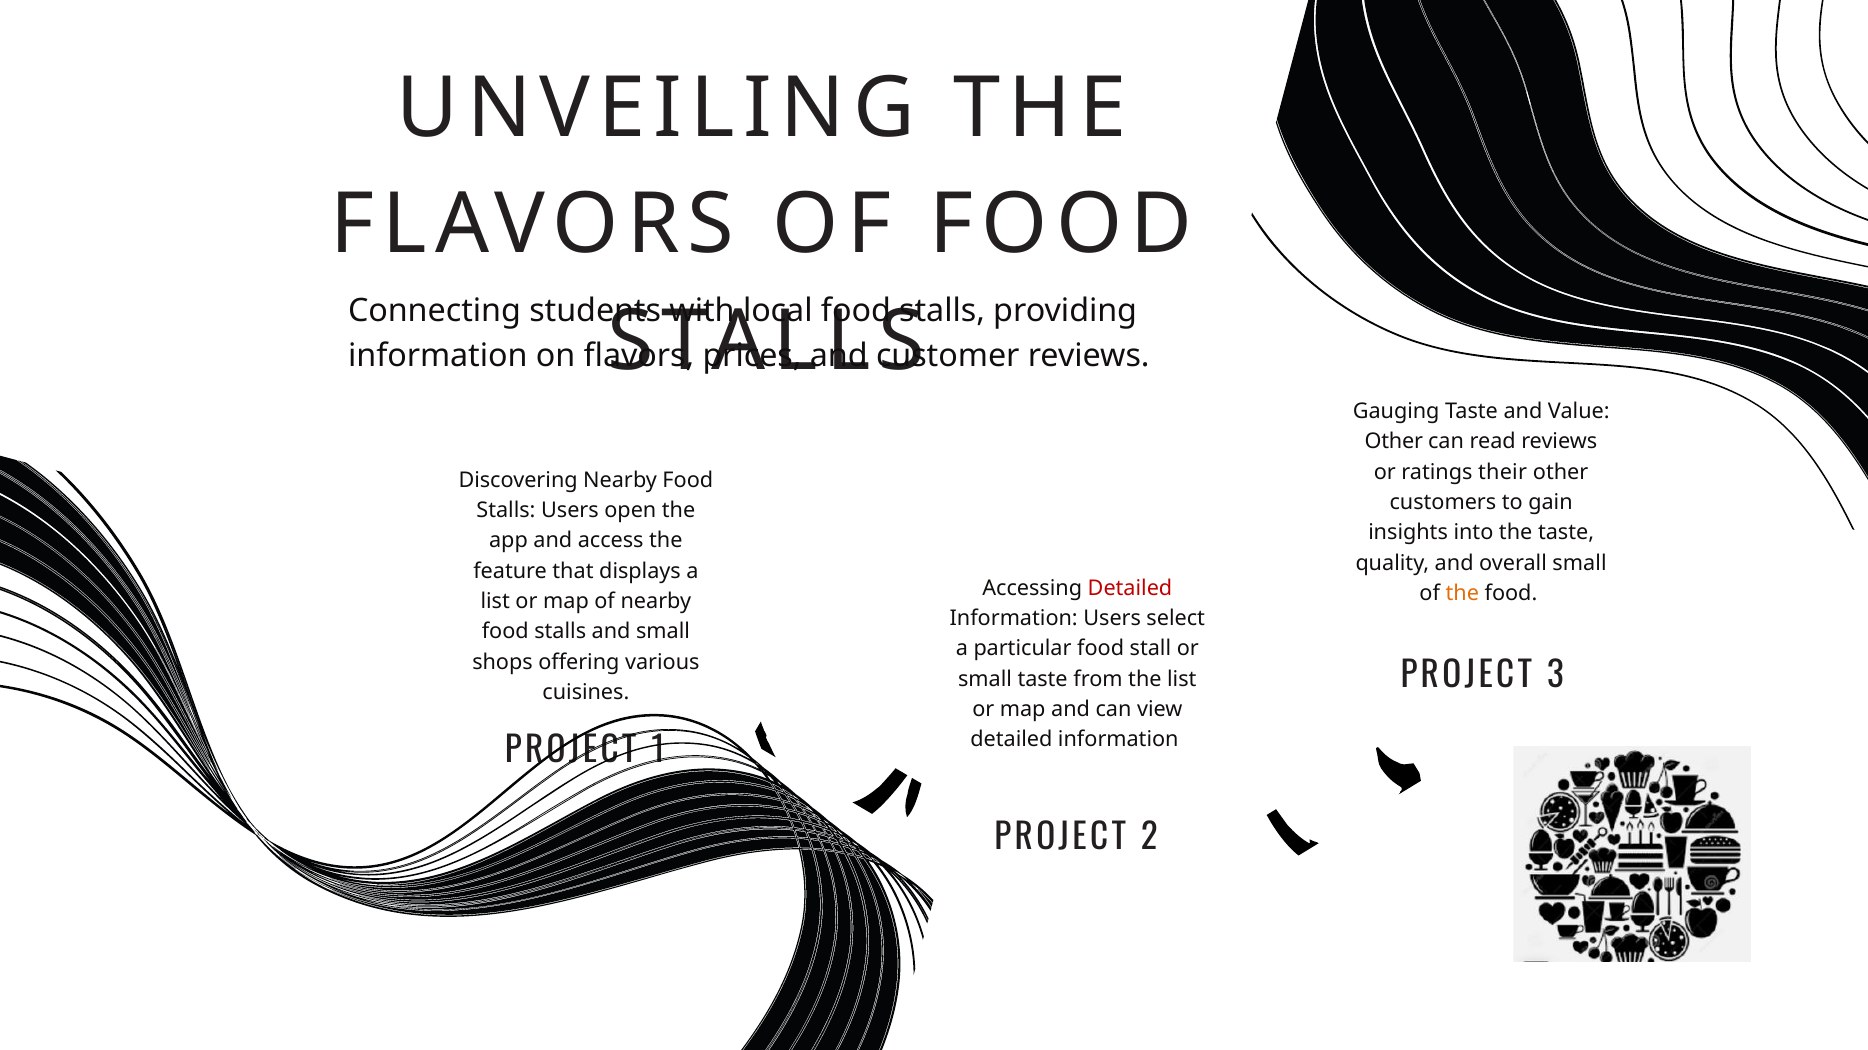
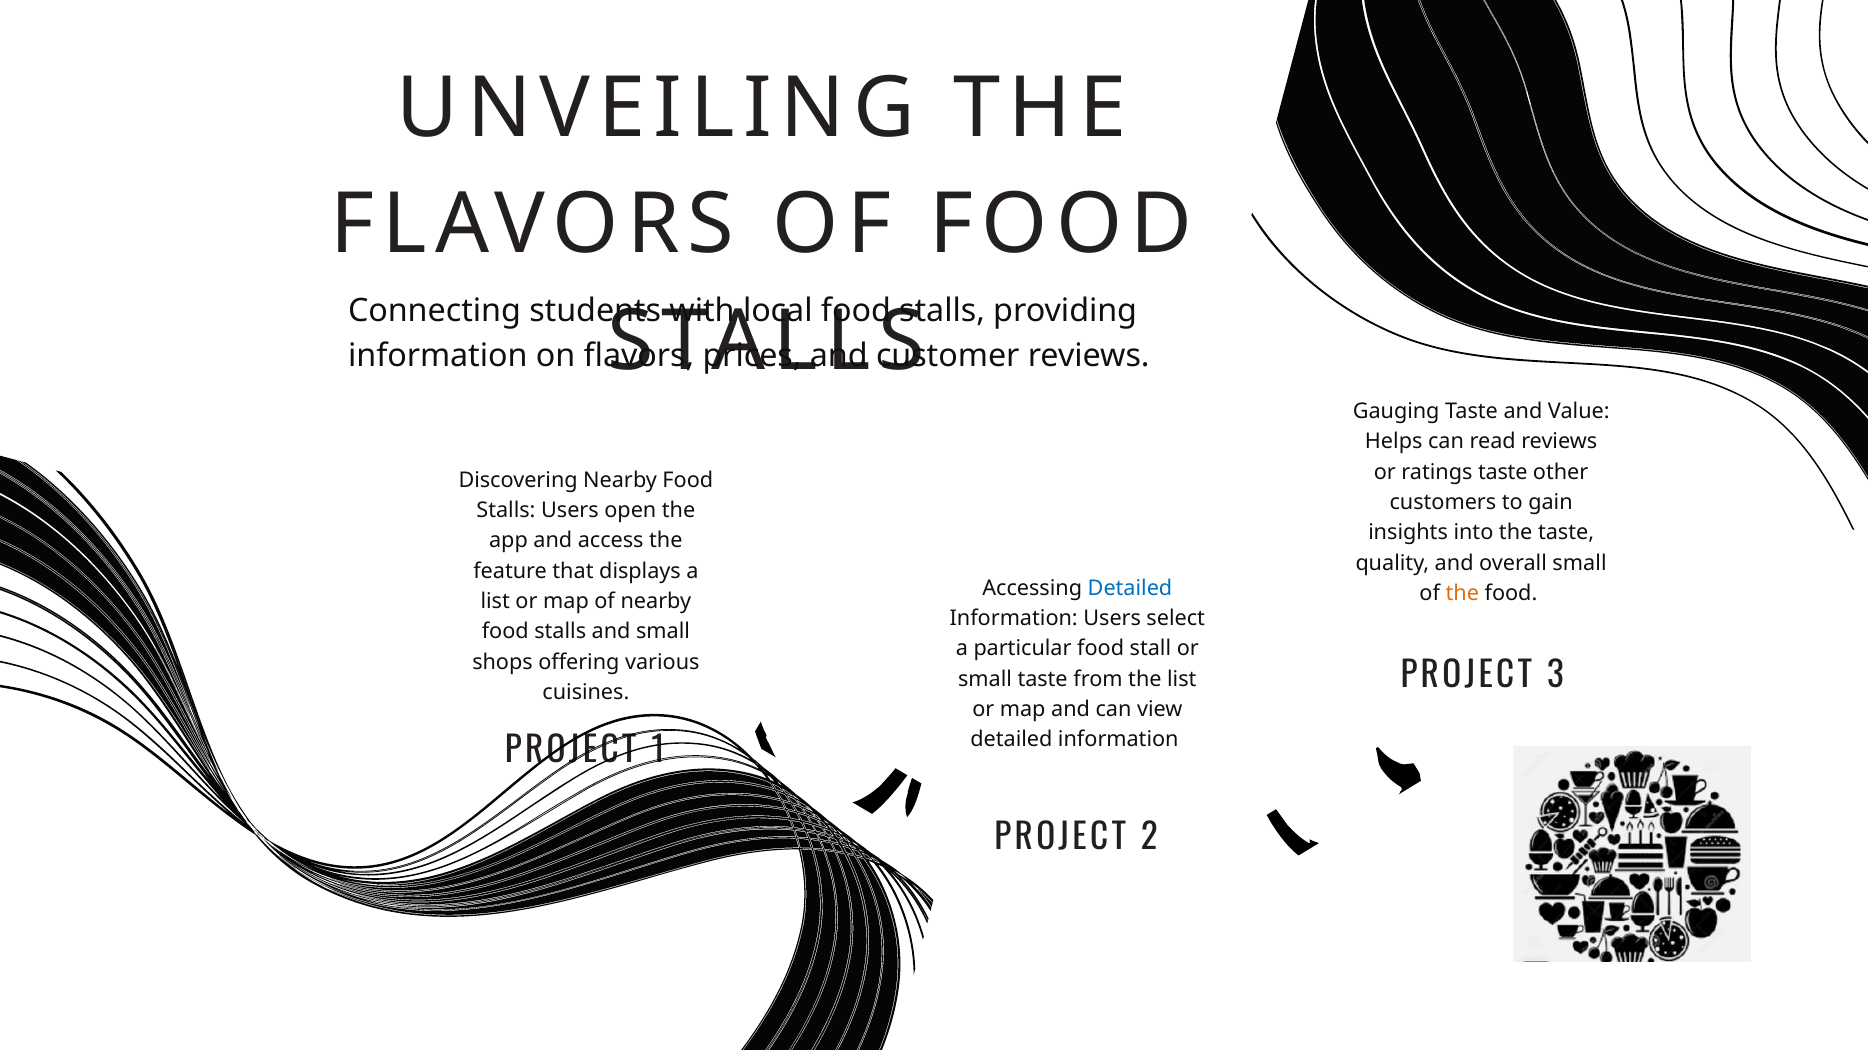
Other: Other -> Helps (1394, 442)
ratings their: their -> taste (1503, 472)
Detailed colour: red -> blue (1130, 589)
